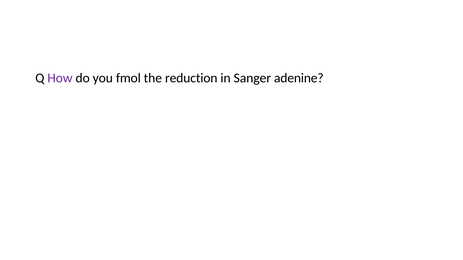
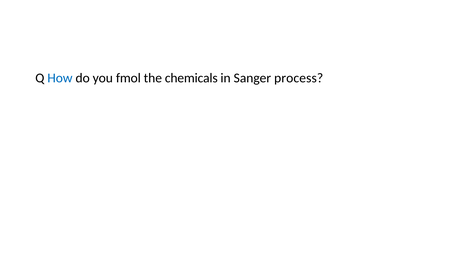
How colour: purple -> blue (60, 78)
reduction: reduction -> chemicals (191, 78)
adenine: adenine -> process (299, 78)
